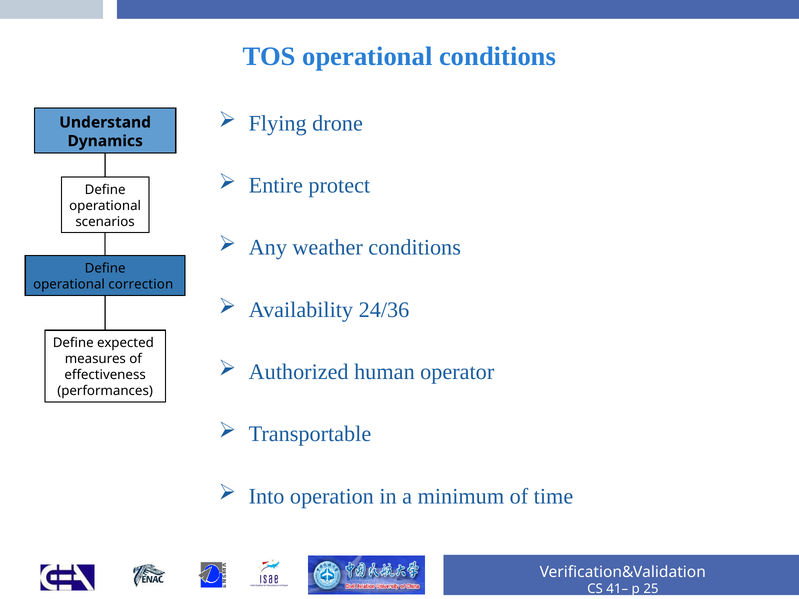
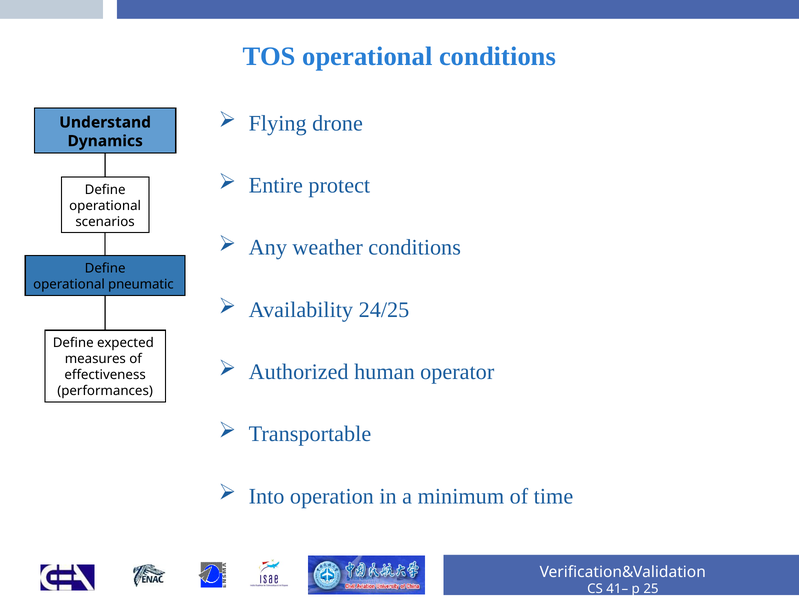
correction: correction -> pneumatic (141, 285)
24/36: 24/36 -> 24/25 (384, 310)
